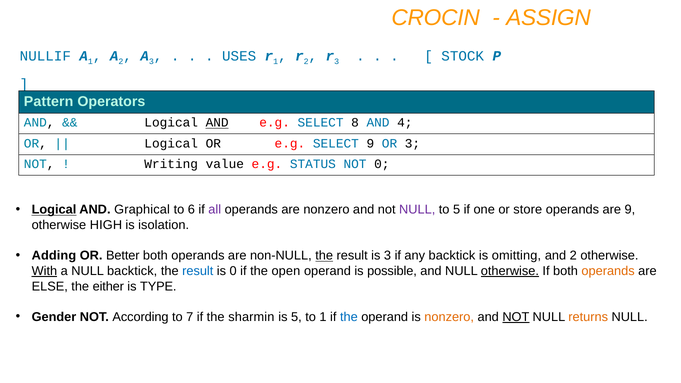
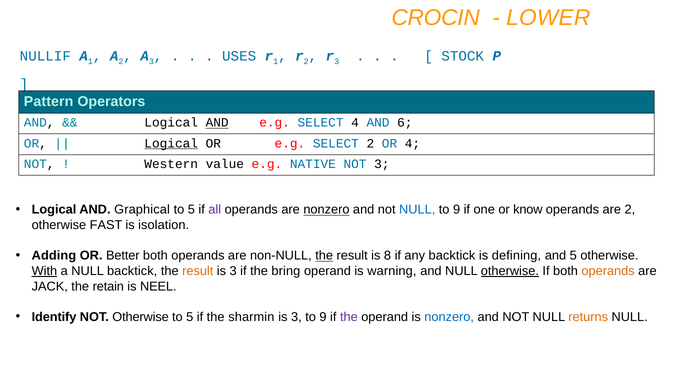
ASSIGN: ASSIGN -> LOWER (548, 18)
SELECT 8: 8 -> 4 (355, 123)
4: 4 -> 6 (405, 123)
Logical underline: none -> present (171, 143)
SELECT 9: 9 -> 2 (370, 143)
OR 3: 3 -> 4 (412, 143)
Writing: Writing -> Western (171, 164)
STATUS: STATUS -> NATIVE (313, 164)
NOT 0: 0 -> 3 (382, 164)
Logical underline: present -> none (54, 210)
6: 6 -> 5 (191, 210)
nonzero underline: none -> present (326, 210)
NULL colour: purple -> blue (417, 210)
5: 5 -> 9 (457, 210)
store: store -> know (528, 210)
are 9: 9 -> 2 (630, 210)
HIGH: HIGH -> FAST (106, 225)
is 3: 3 -> 8 (388, 256)
omitting: omitting -> defining (516, 256)
and 2: 2 -> 5 (573, 256)
result colour: blue -> orange (198, 271)
0: 0 -> 3 (233, 271)
open: open -> bring (286, 271)
possible: possible -> warning (392, 271)
ELSE: ELSE -> JACK (50, 286)
either: either -> retain (108, 286)
TYPE: TYPE -> NEEL (158, 286)
Gender: Gender -> Identify (54, 317)
NOT According: According -> Otherwise (141, 317)
7: 7 -> 5 (190, 317)
5: 5 -> 3 (296, 317)
1: 1 -> 9 (323, 317)
the colour: blue -> purple (349, 317)
nonzero colour: orange -> blue (449, 317)
NOT underline: present -> none (516, 317)
